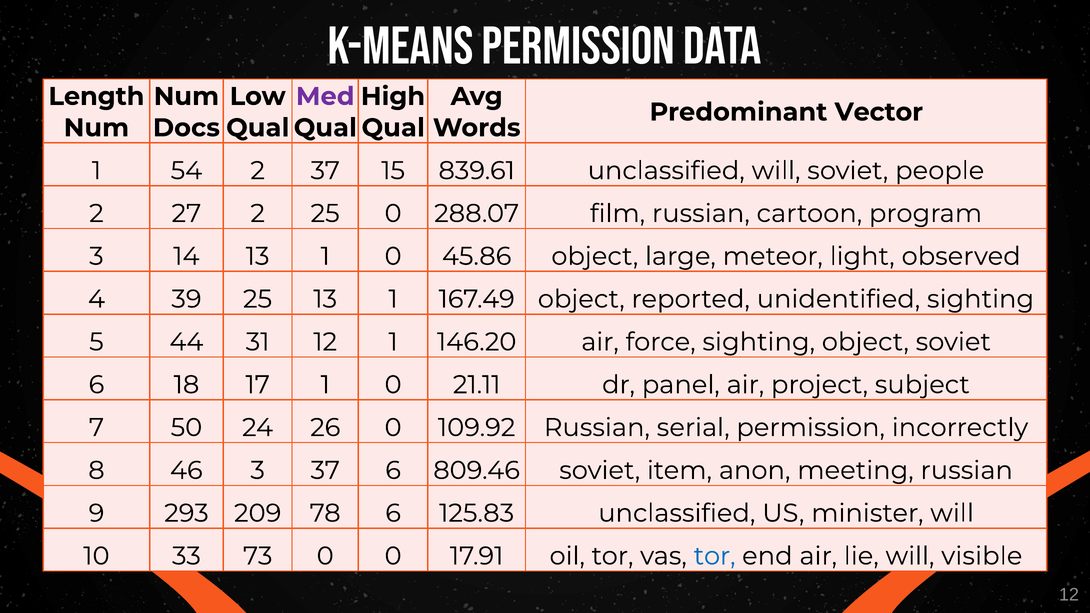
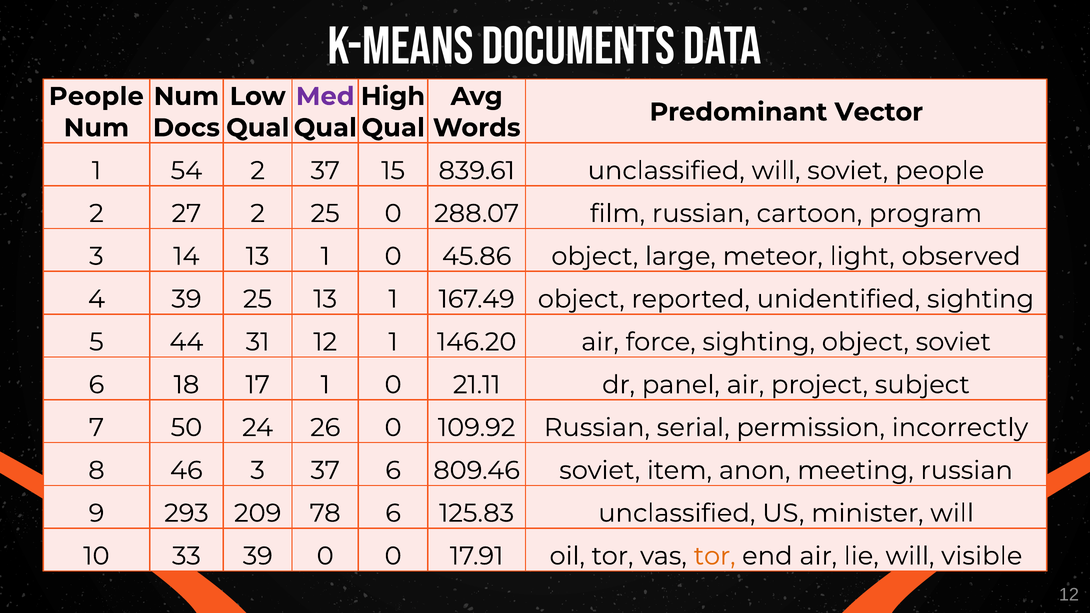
K-Means Permission: Permission -> Documents (578, 46)
Length: Length -> People (96, 96)
33 73: 73 -> 39 (258, 556)
tor colour: blue -> orange (715, 556)
